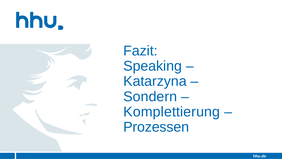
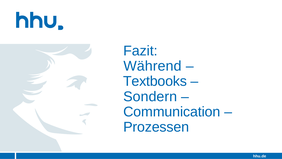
Speaking: Speaking -> Während (153, 66)
Katarzyna: Katarzyna -> Textbooks (155, 81)
Komplettierung: Komplettierung -> Communication (172, 112)
